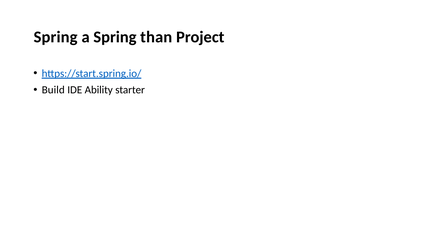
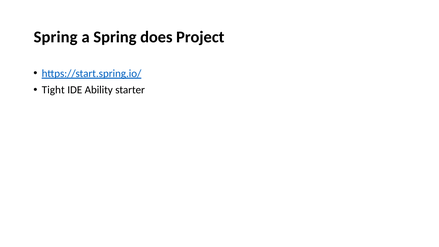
than: than -> does (156, 37)
Build: Build -> Tight (53, 90)
